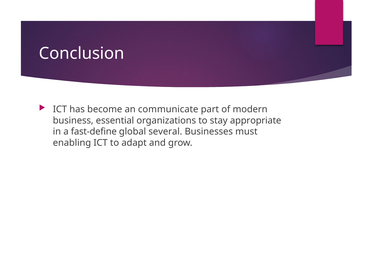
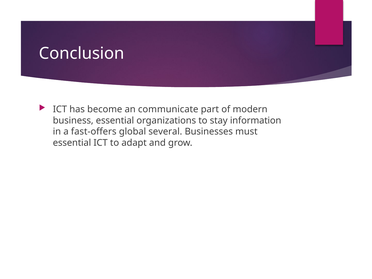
appropriate: appropriate -> information (256, 121)
fast-define: fast-define -> fast-offers (94, 132)
enabling: enabling -> essential (72, 143)
